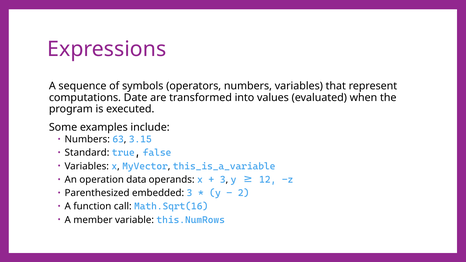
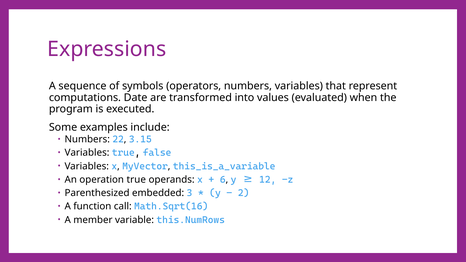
63: 63 -> 22 (118, 139)
Standard: Standard -> Variables (87, 153)
operation data: data -> true (136, 180)
3: 3 -> 6 (223, 180)
